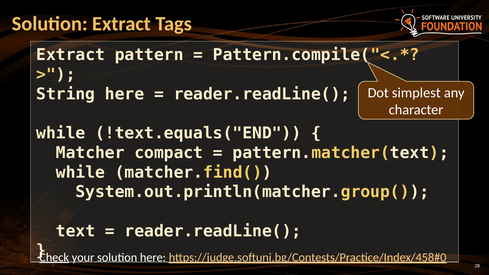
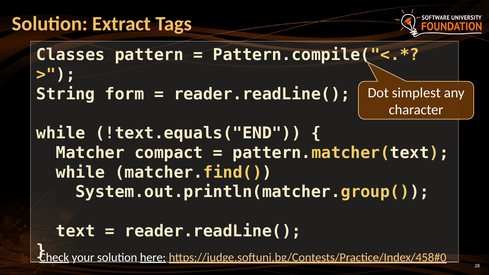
Extract: Extract -> Classes (71, 55)
String here: here -> form (125, 94)
here underline: none -> present (153, 257)
